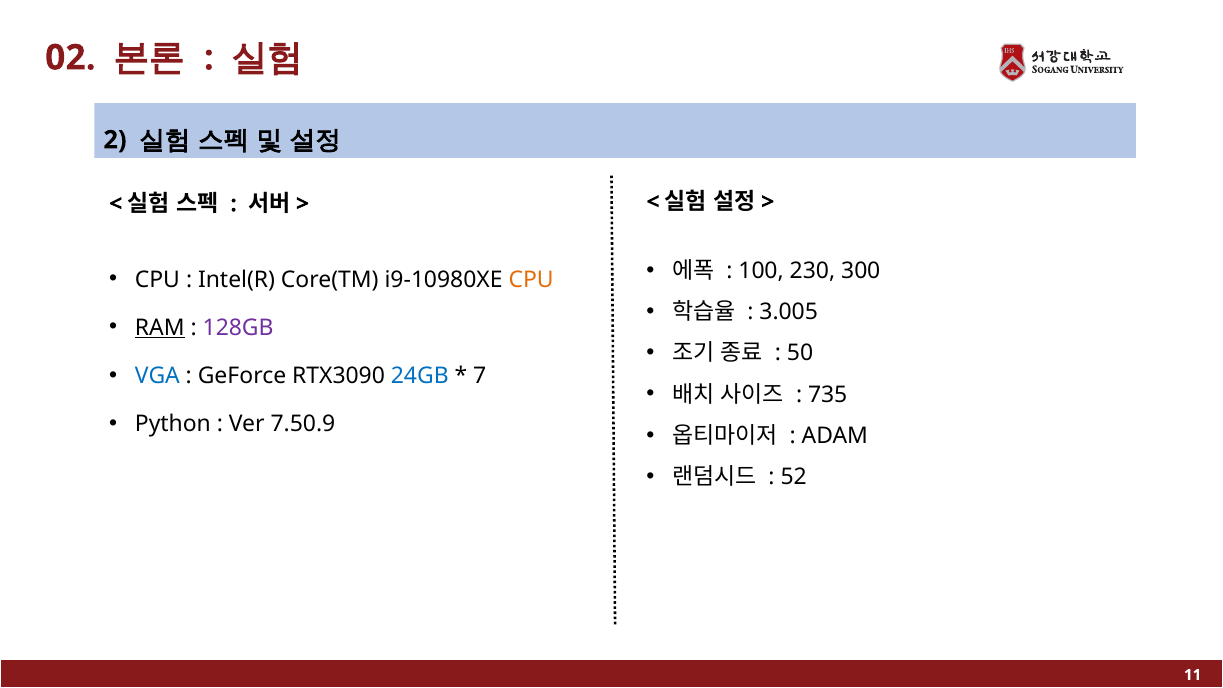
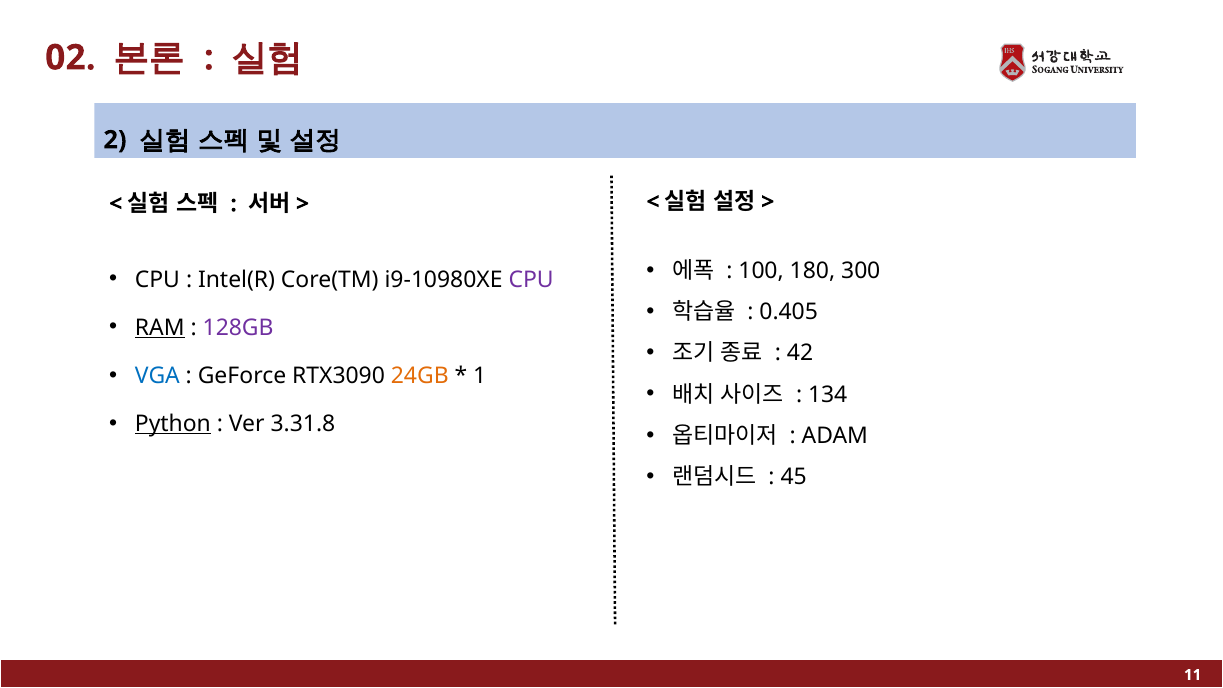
230: 230 -> 180 (812, 271)
CPU colour: orange -> purple (531, 279)
3.005: 3.005 -> 0.405 (789, 312)
50: 50 -> 42 (800, 353)
24GB colour: blue -> orange (420, 376)
7: 7 -> 1 (480, 376)
735: 735 -> 134 (828, 394)
Python underline: none -> present (173, 424)
7.50.9: 7.50.9 -> 3.31.8 (303, 424)
52: 52 -> 45 (794, 477)
